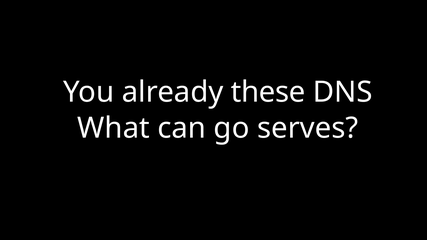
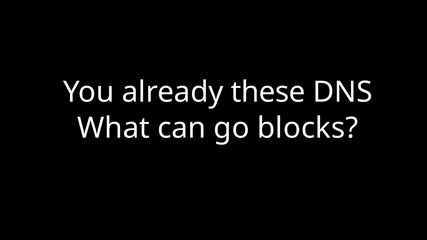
serves: serves -> blocks (308, 128)
